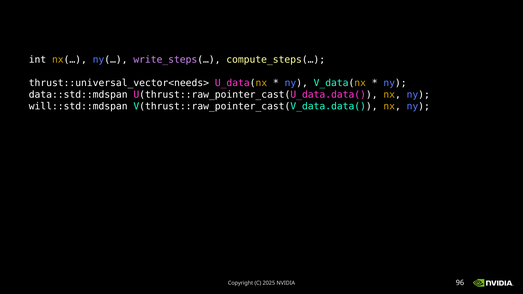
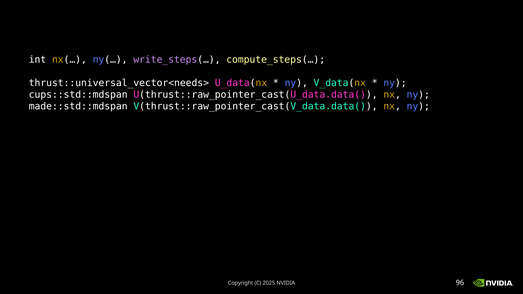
data::std::mdspan: data::std::mdspan -> cups::std::mdspan (78, 95)
will::std::mdspan: will::std::mdspan -> made::std::mdspan (78, 106)
